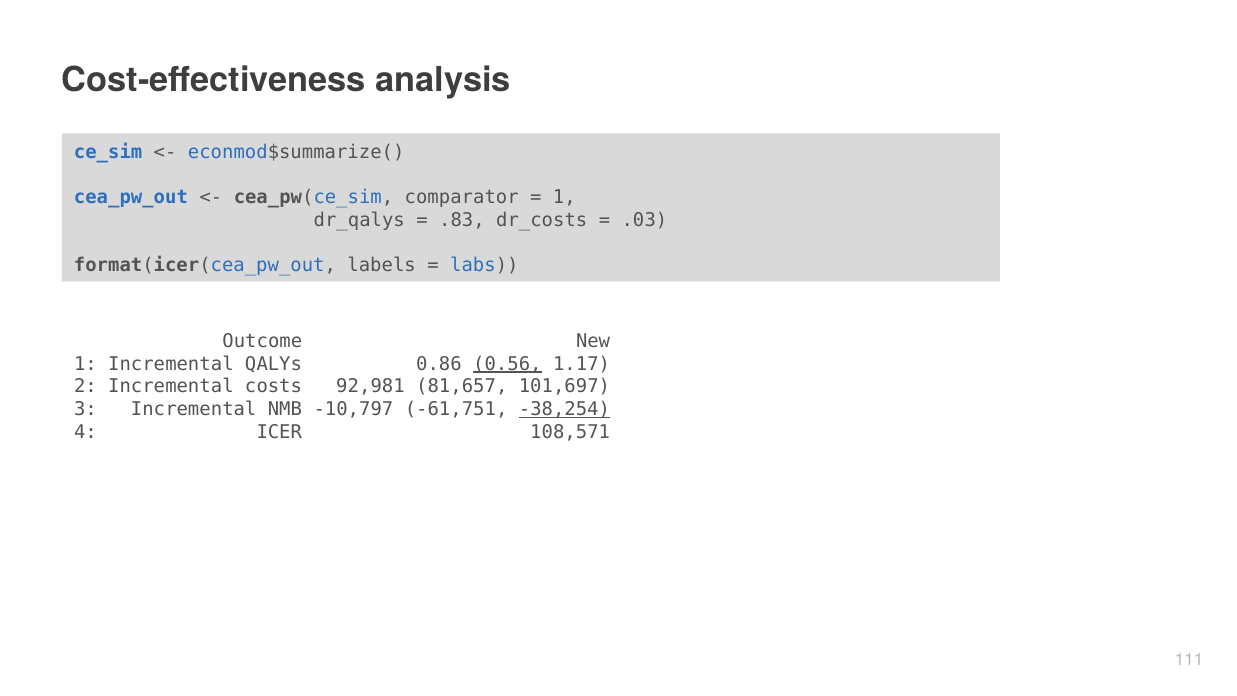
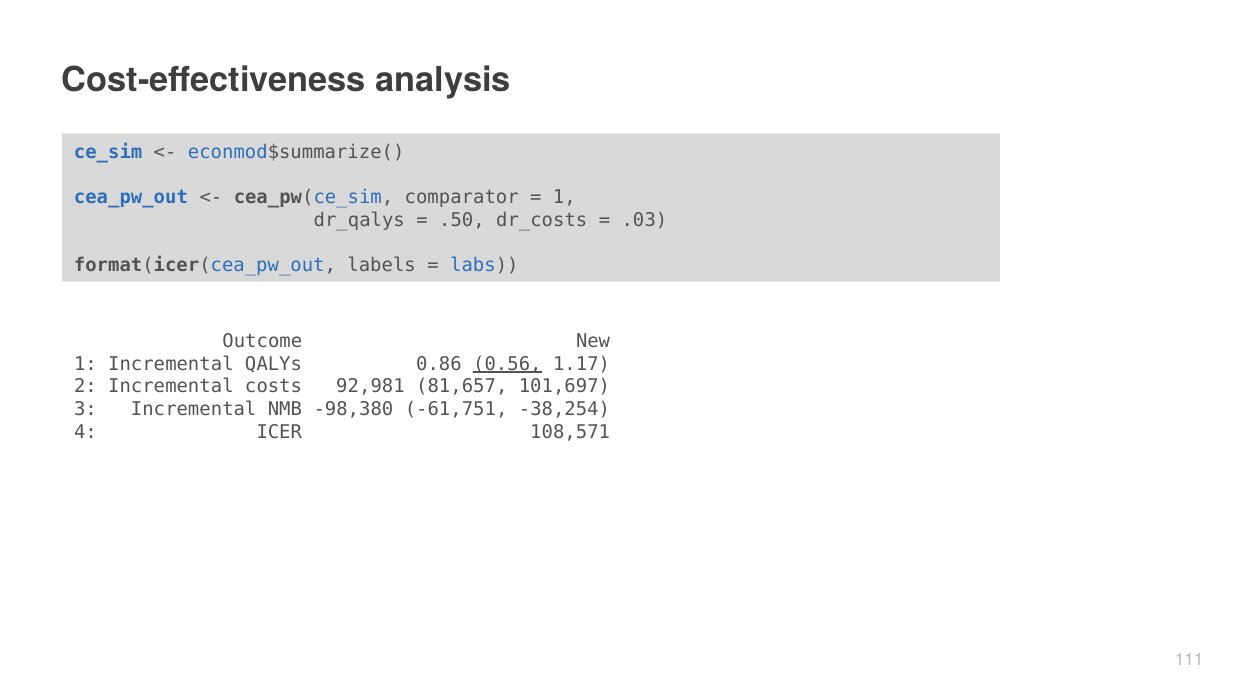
.83: .83 -> .50 (462, 220)
-10,797: -10,797 -> -98,380 (353, 409)
-38,254 underline: present -> none (564, 409)
